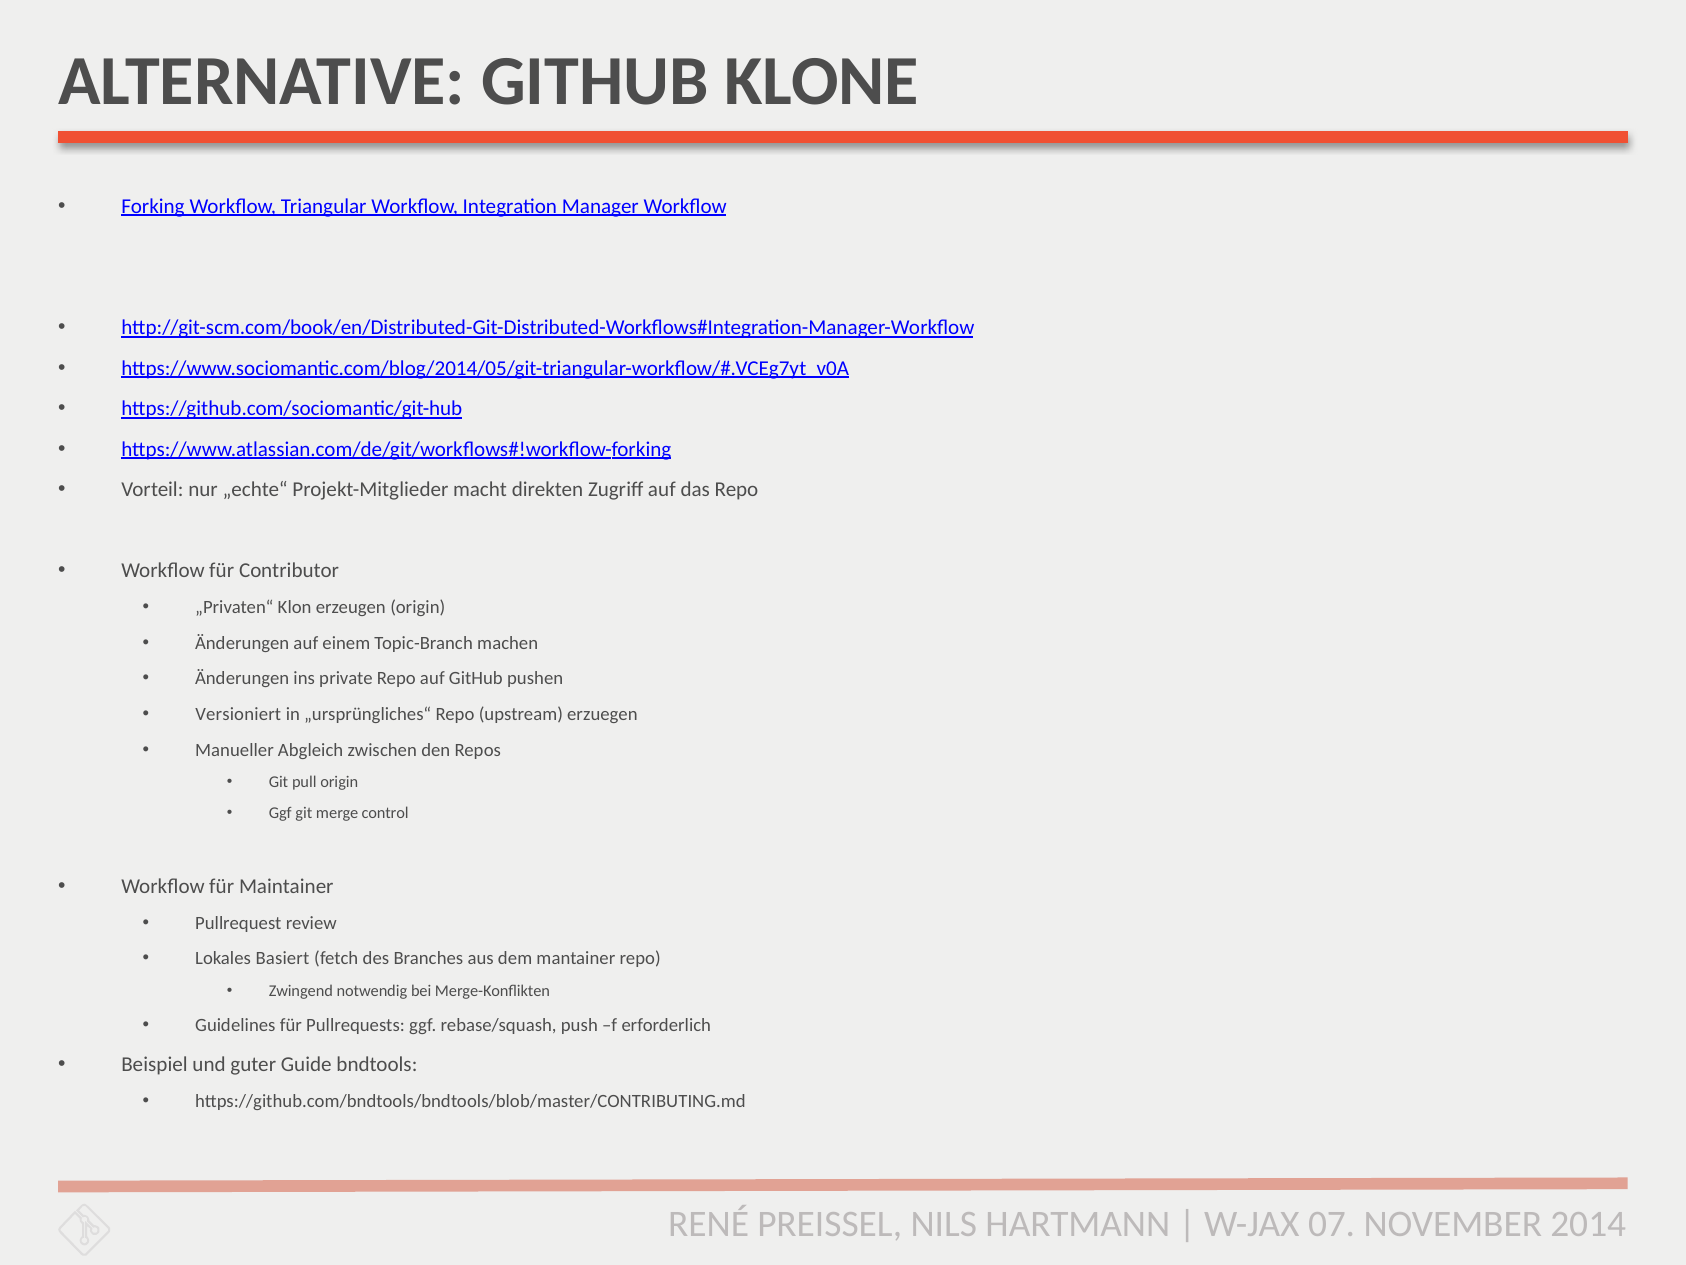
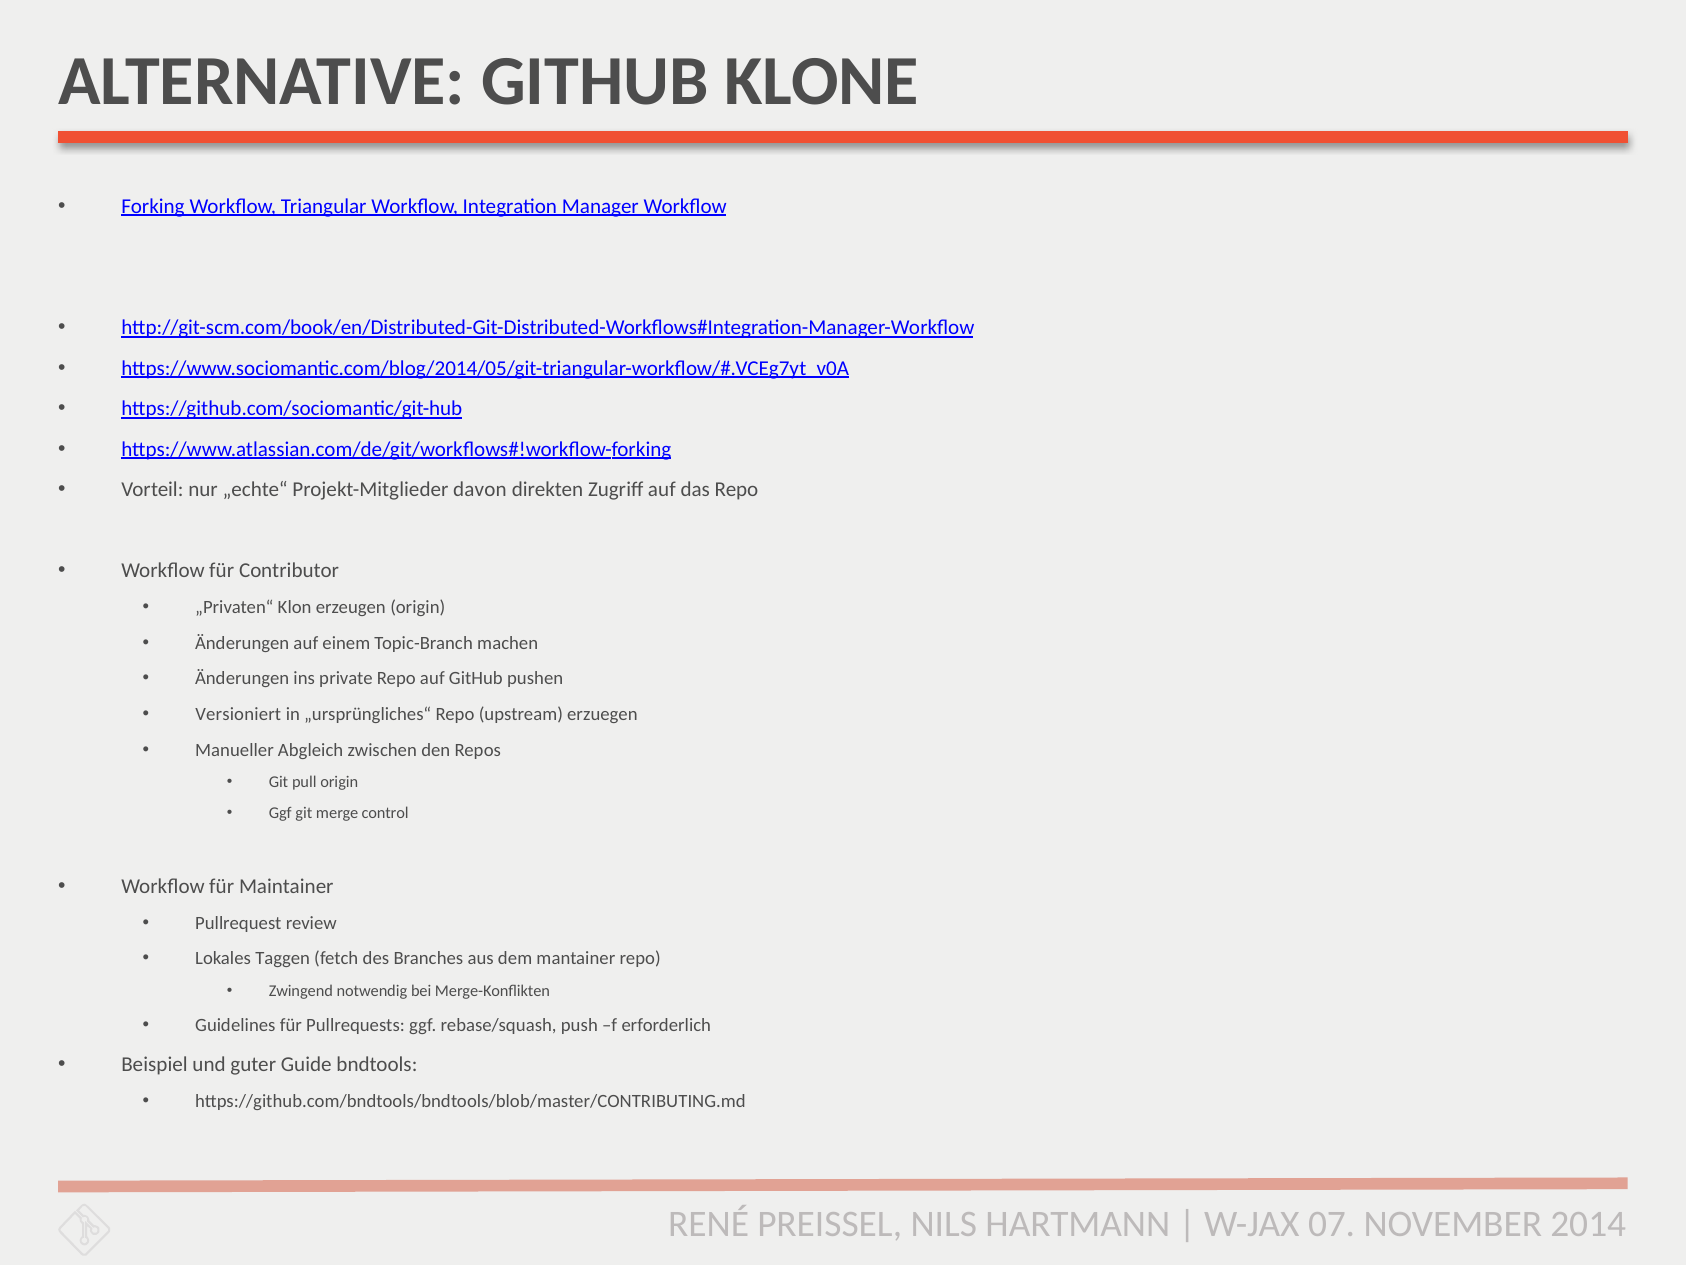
macht: macht -> davon (480, 490)
Basiert: Basiert -> Taggen (283, 958)
